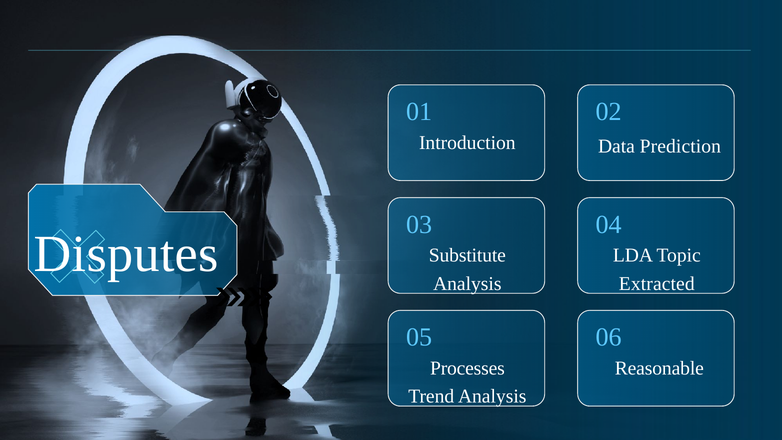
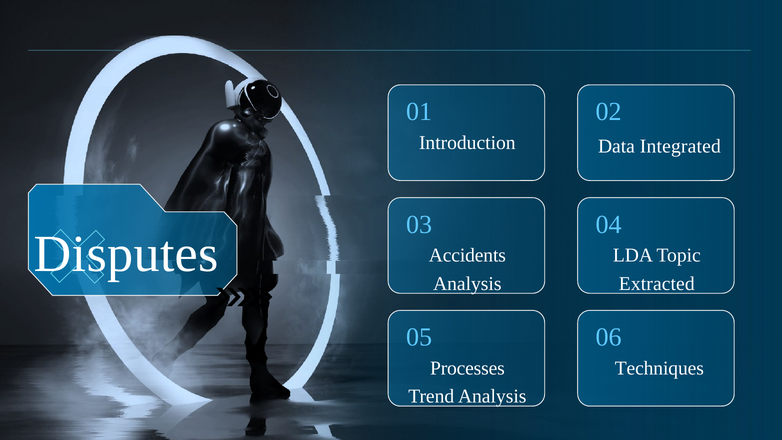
Prediction: Prediction -> Integrated (680, 146)
Substitute: Substitute -> Accidents (467, 255)
Reasonable: Reasonable -> Techniques (659, 368)
